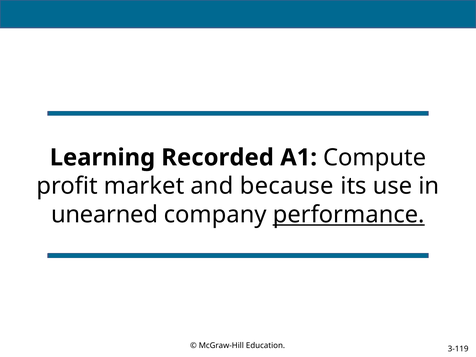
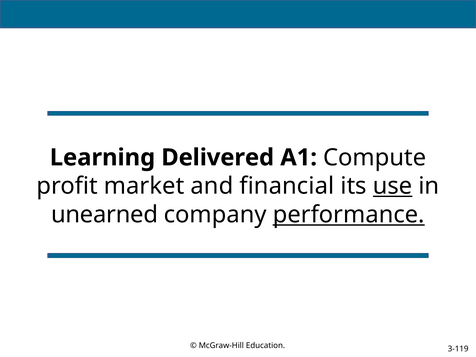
Recorded: Recorded -> Delivered (218, 158)
because: because -> financial (287, 186)
use underline: none -> present (393, 186)
